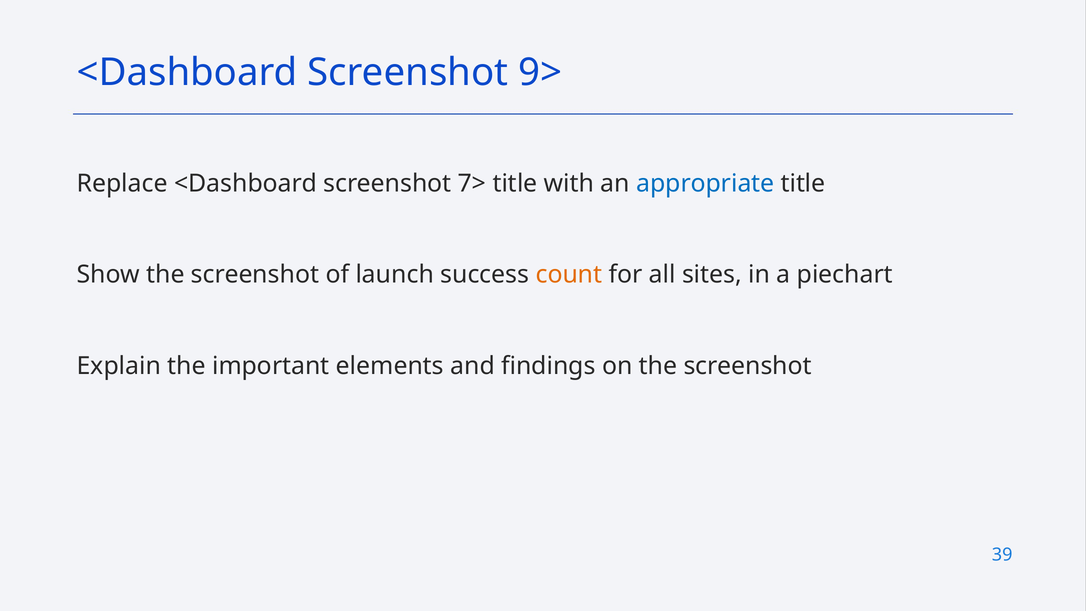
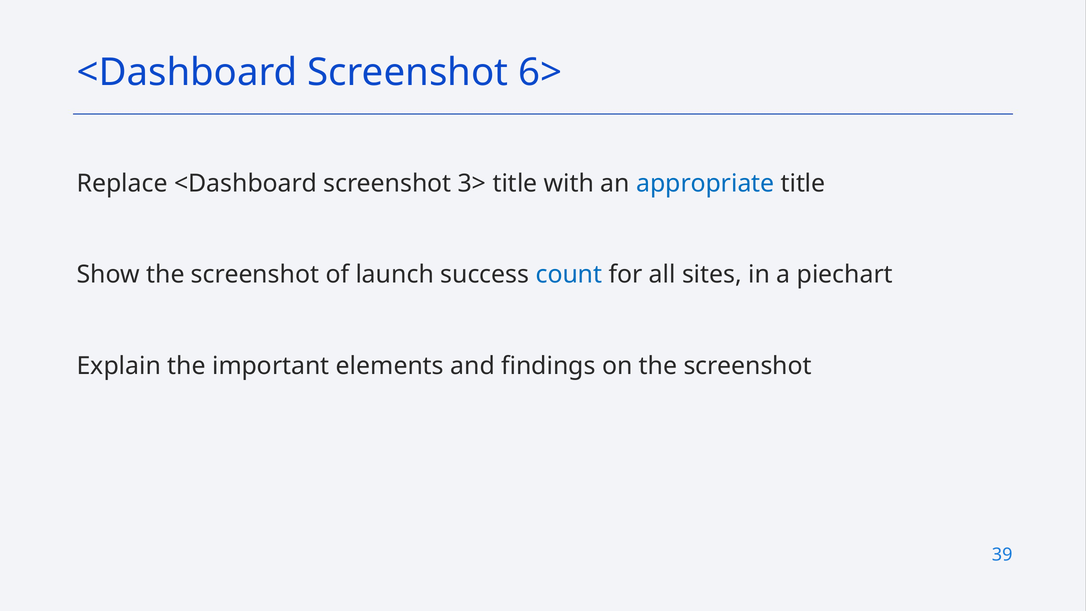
9>: 9> -> 6> (540, 73)
7>: 7> -> 3> (472, 183)
count colour: orange -> blue (569, 275)
